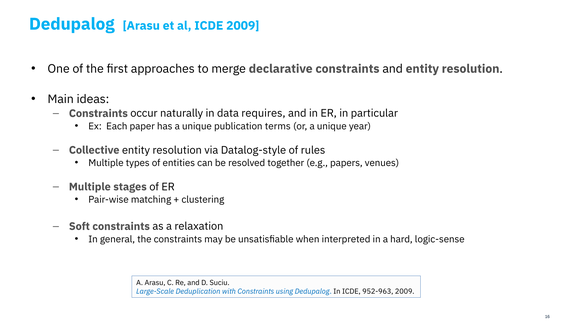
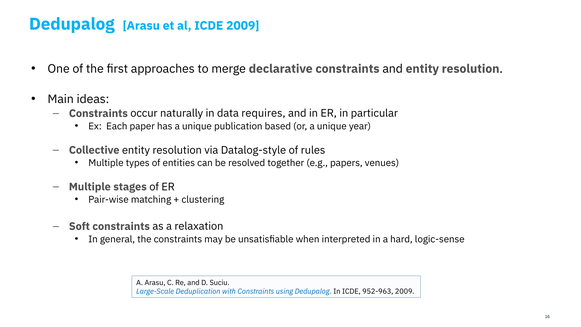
terms: terms -> based (278, 126)
